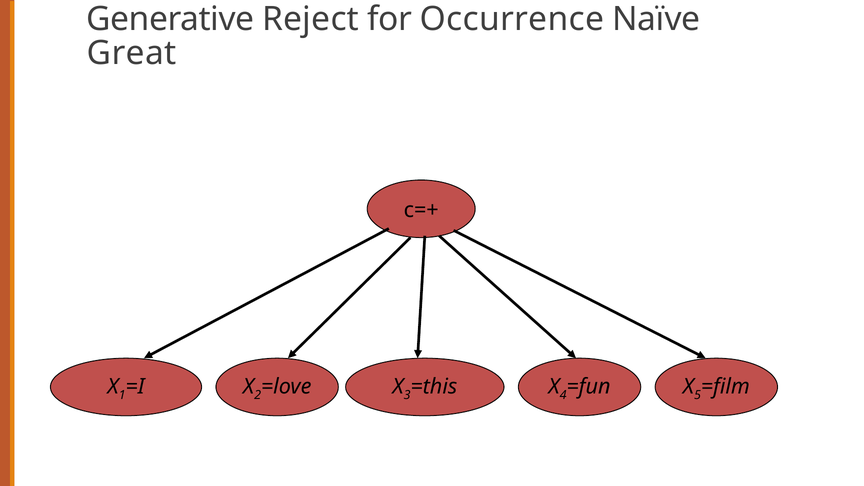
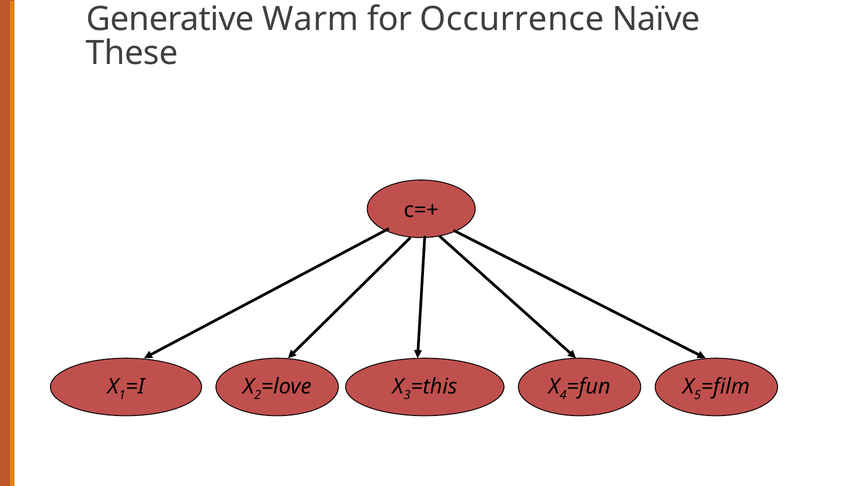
Reject: Reject -> Warm (310, 19)
Great: Great -> These (132, 53)
